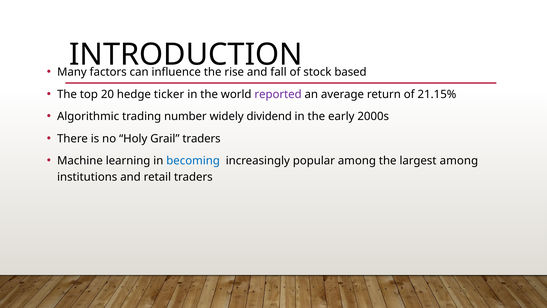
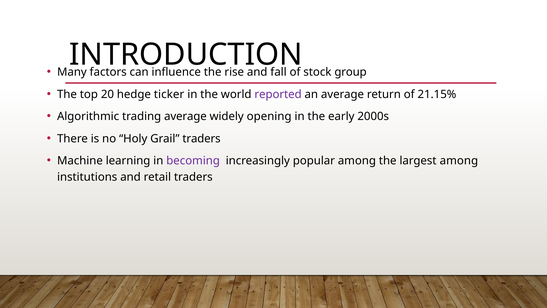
based: based -> group (351, 72)
trading number: number -> average (185, 116)
dividend: dividend -> opening (269, 116)
becoming colour: blue -> purple (193, 161)
